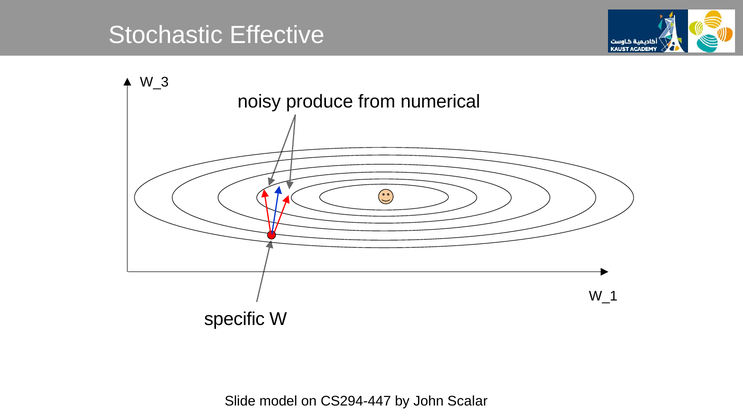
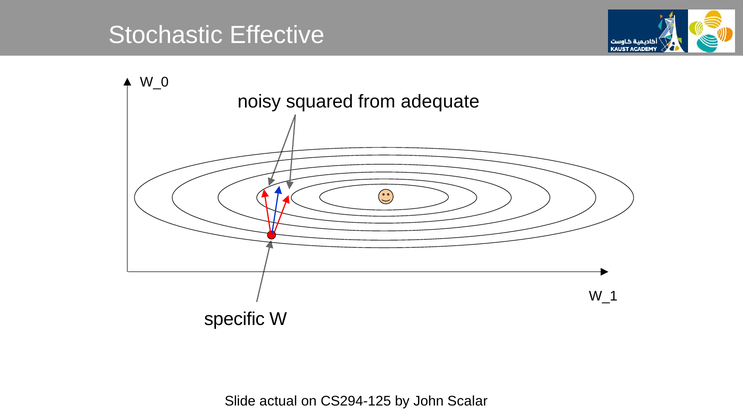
W_3: W_3 -> W_0 (154, 82)
produce: produce -> squared (320, 101)
numerical: numerical -> adequate (440, 101)
model: model -> actual (278, 401)
CS294-447: CS294-447 -> CS294-125 (356, 401)
